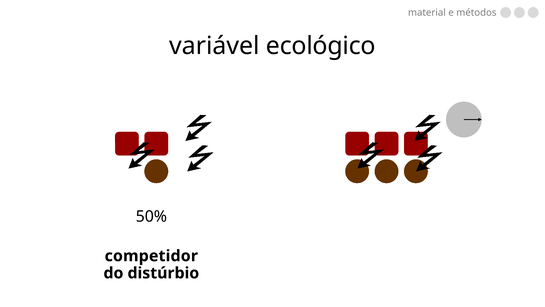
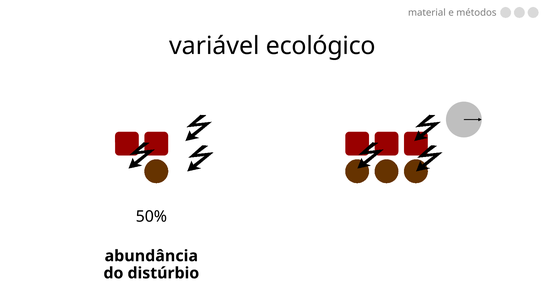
competidor: competidor -> abundância (151, 256)
